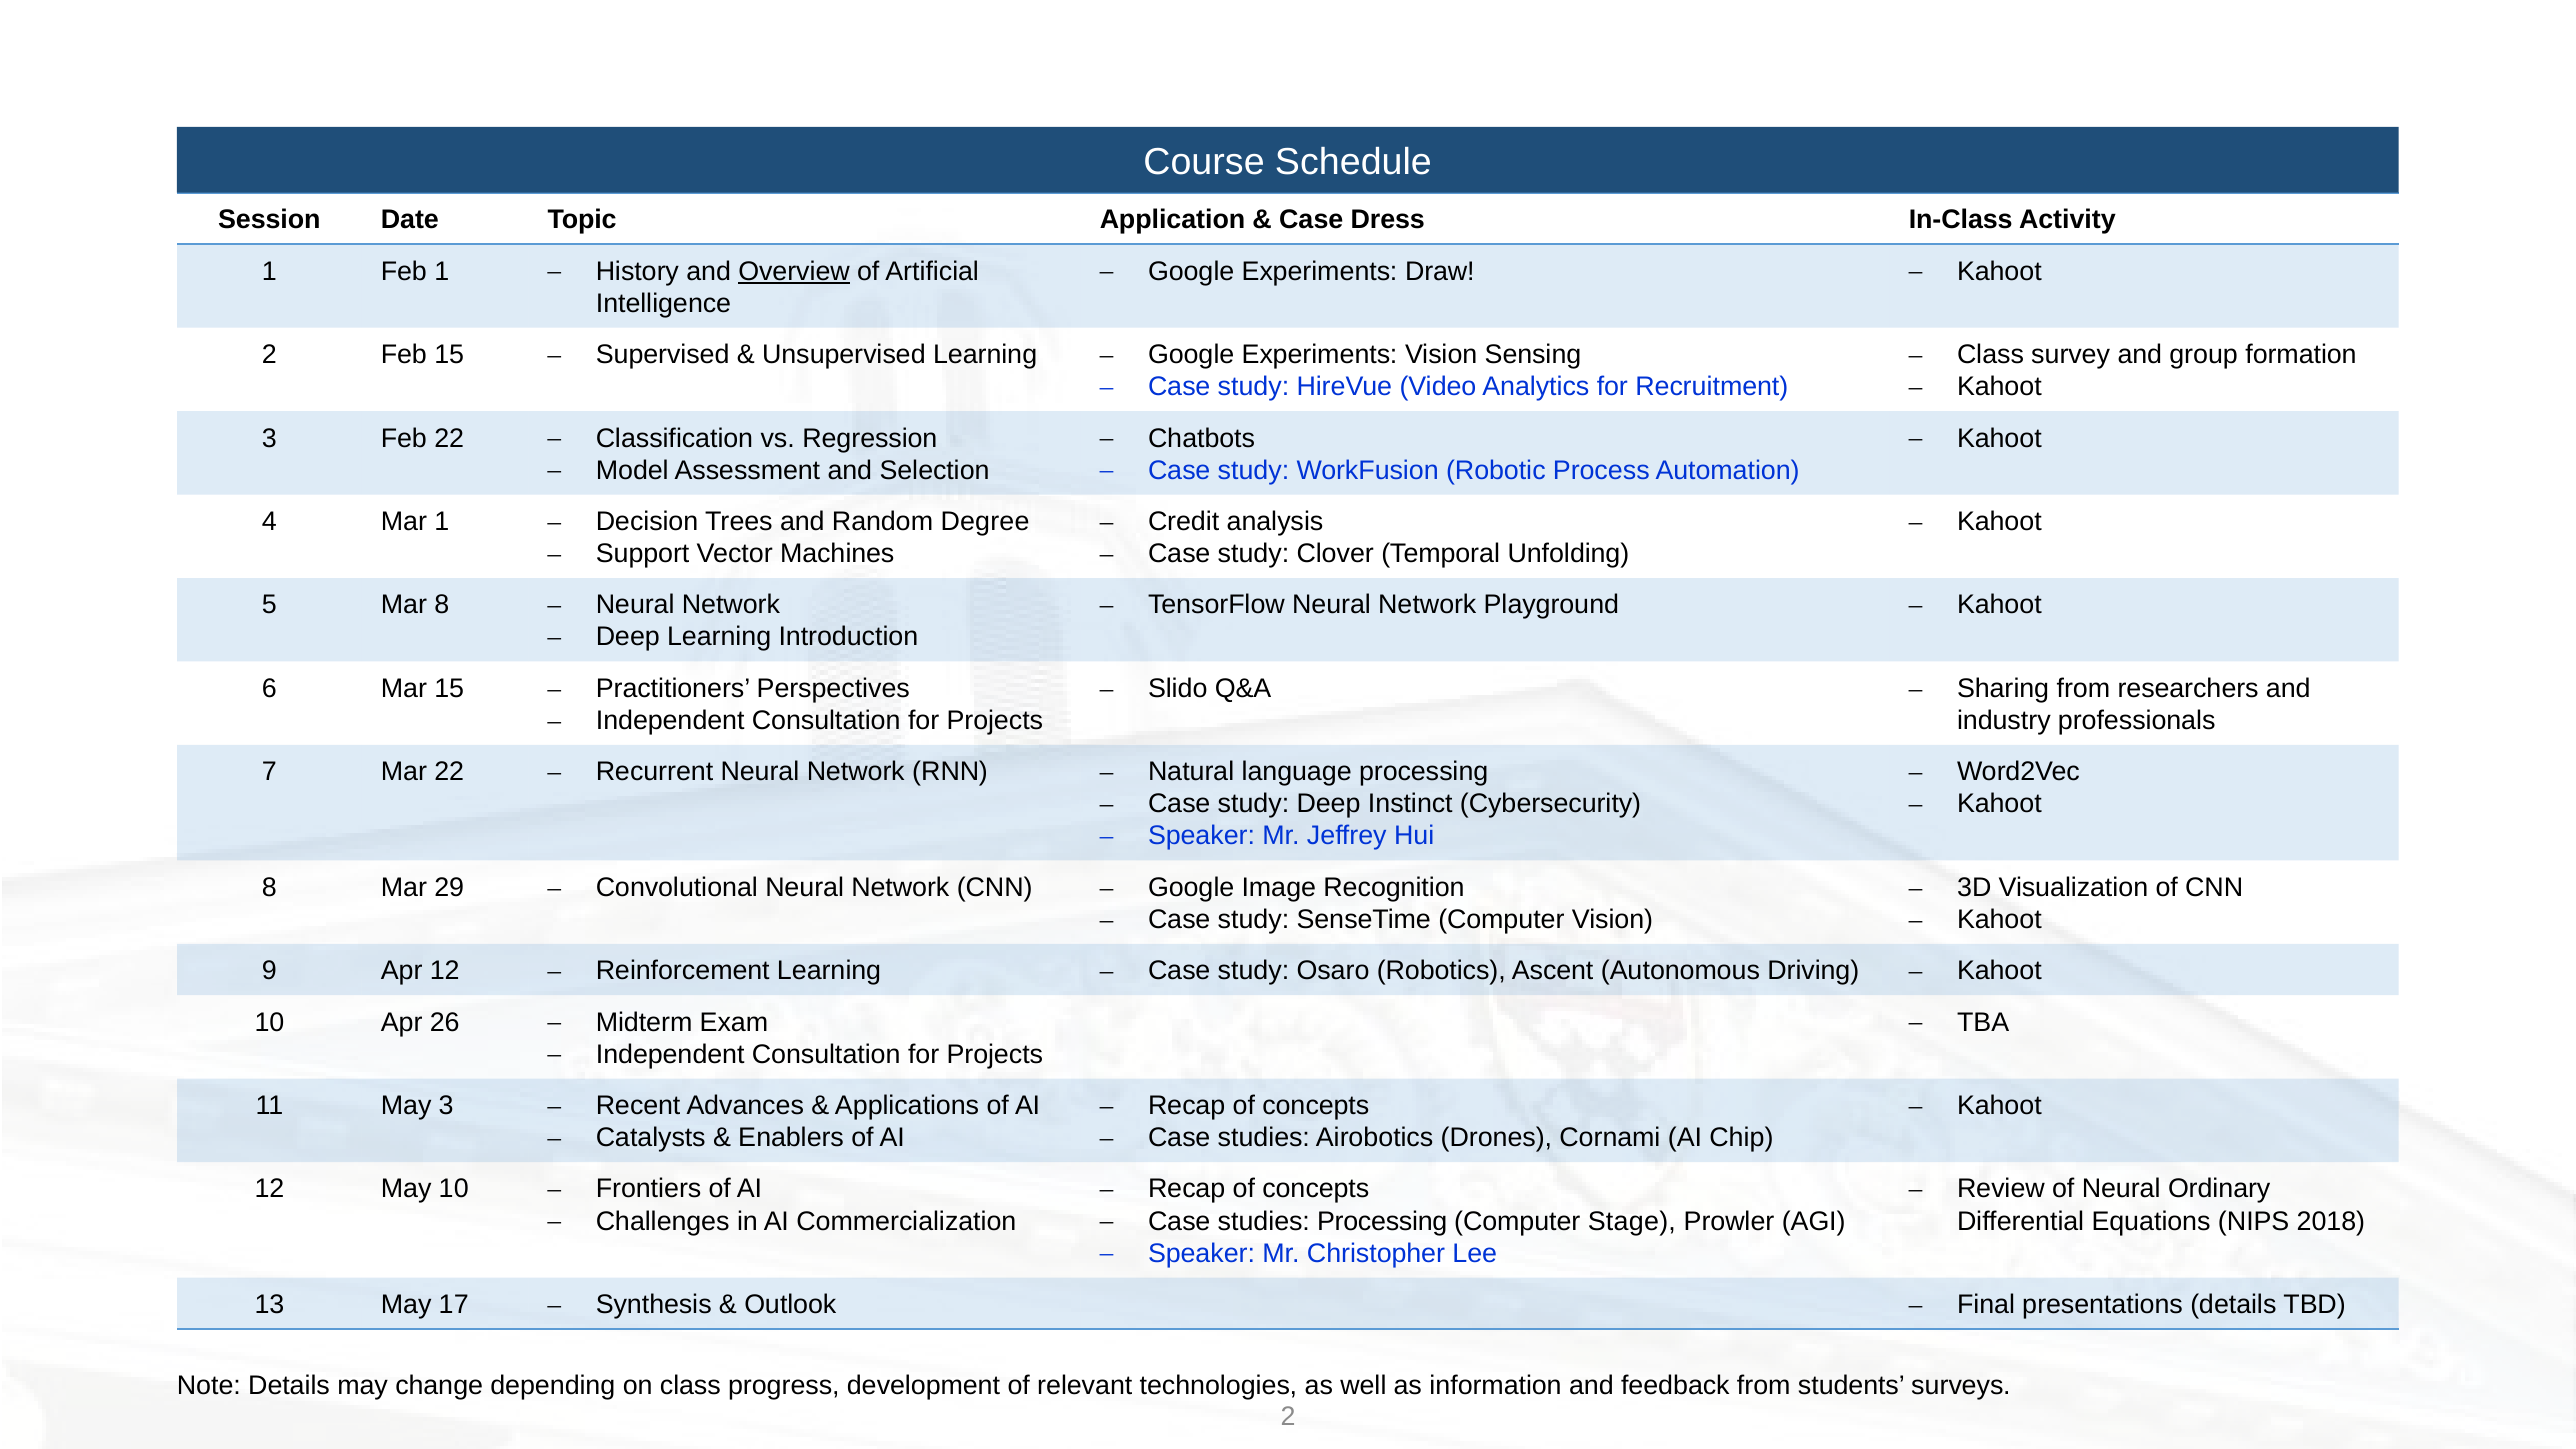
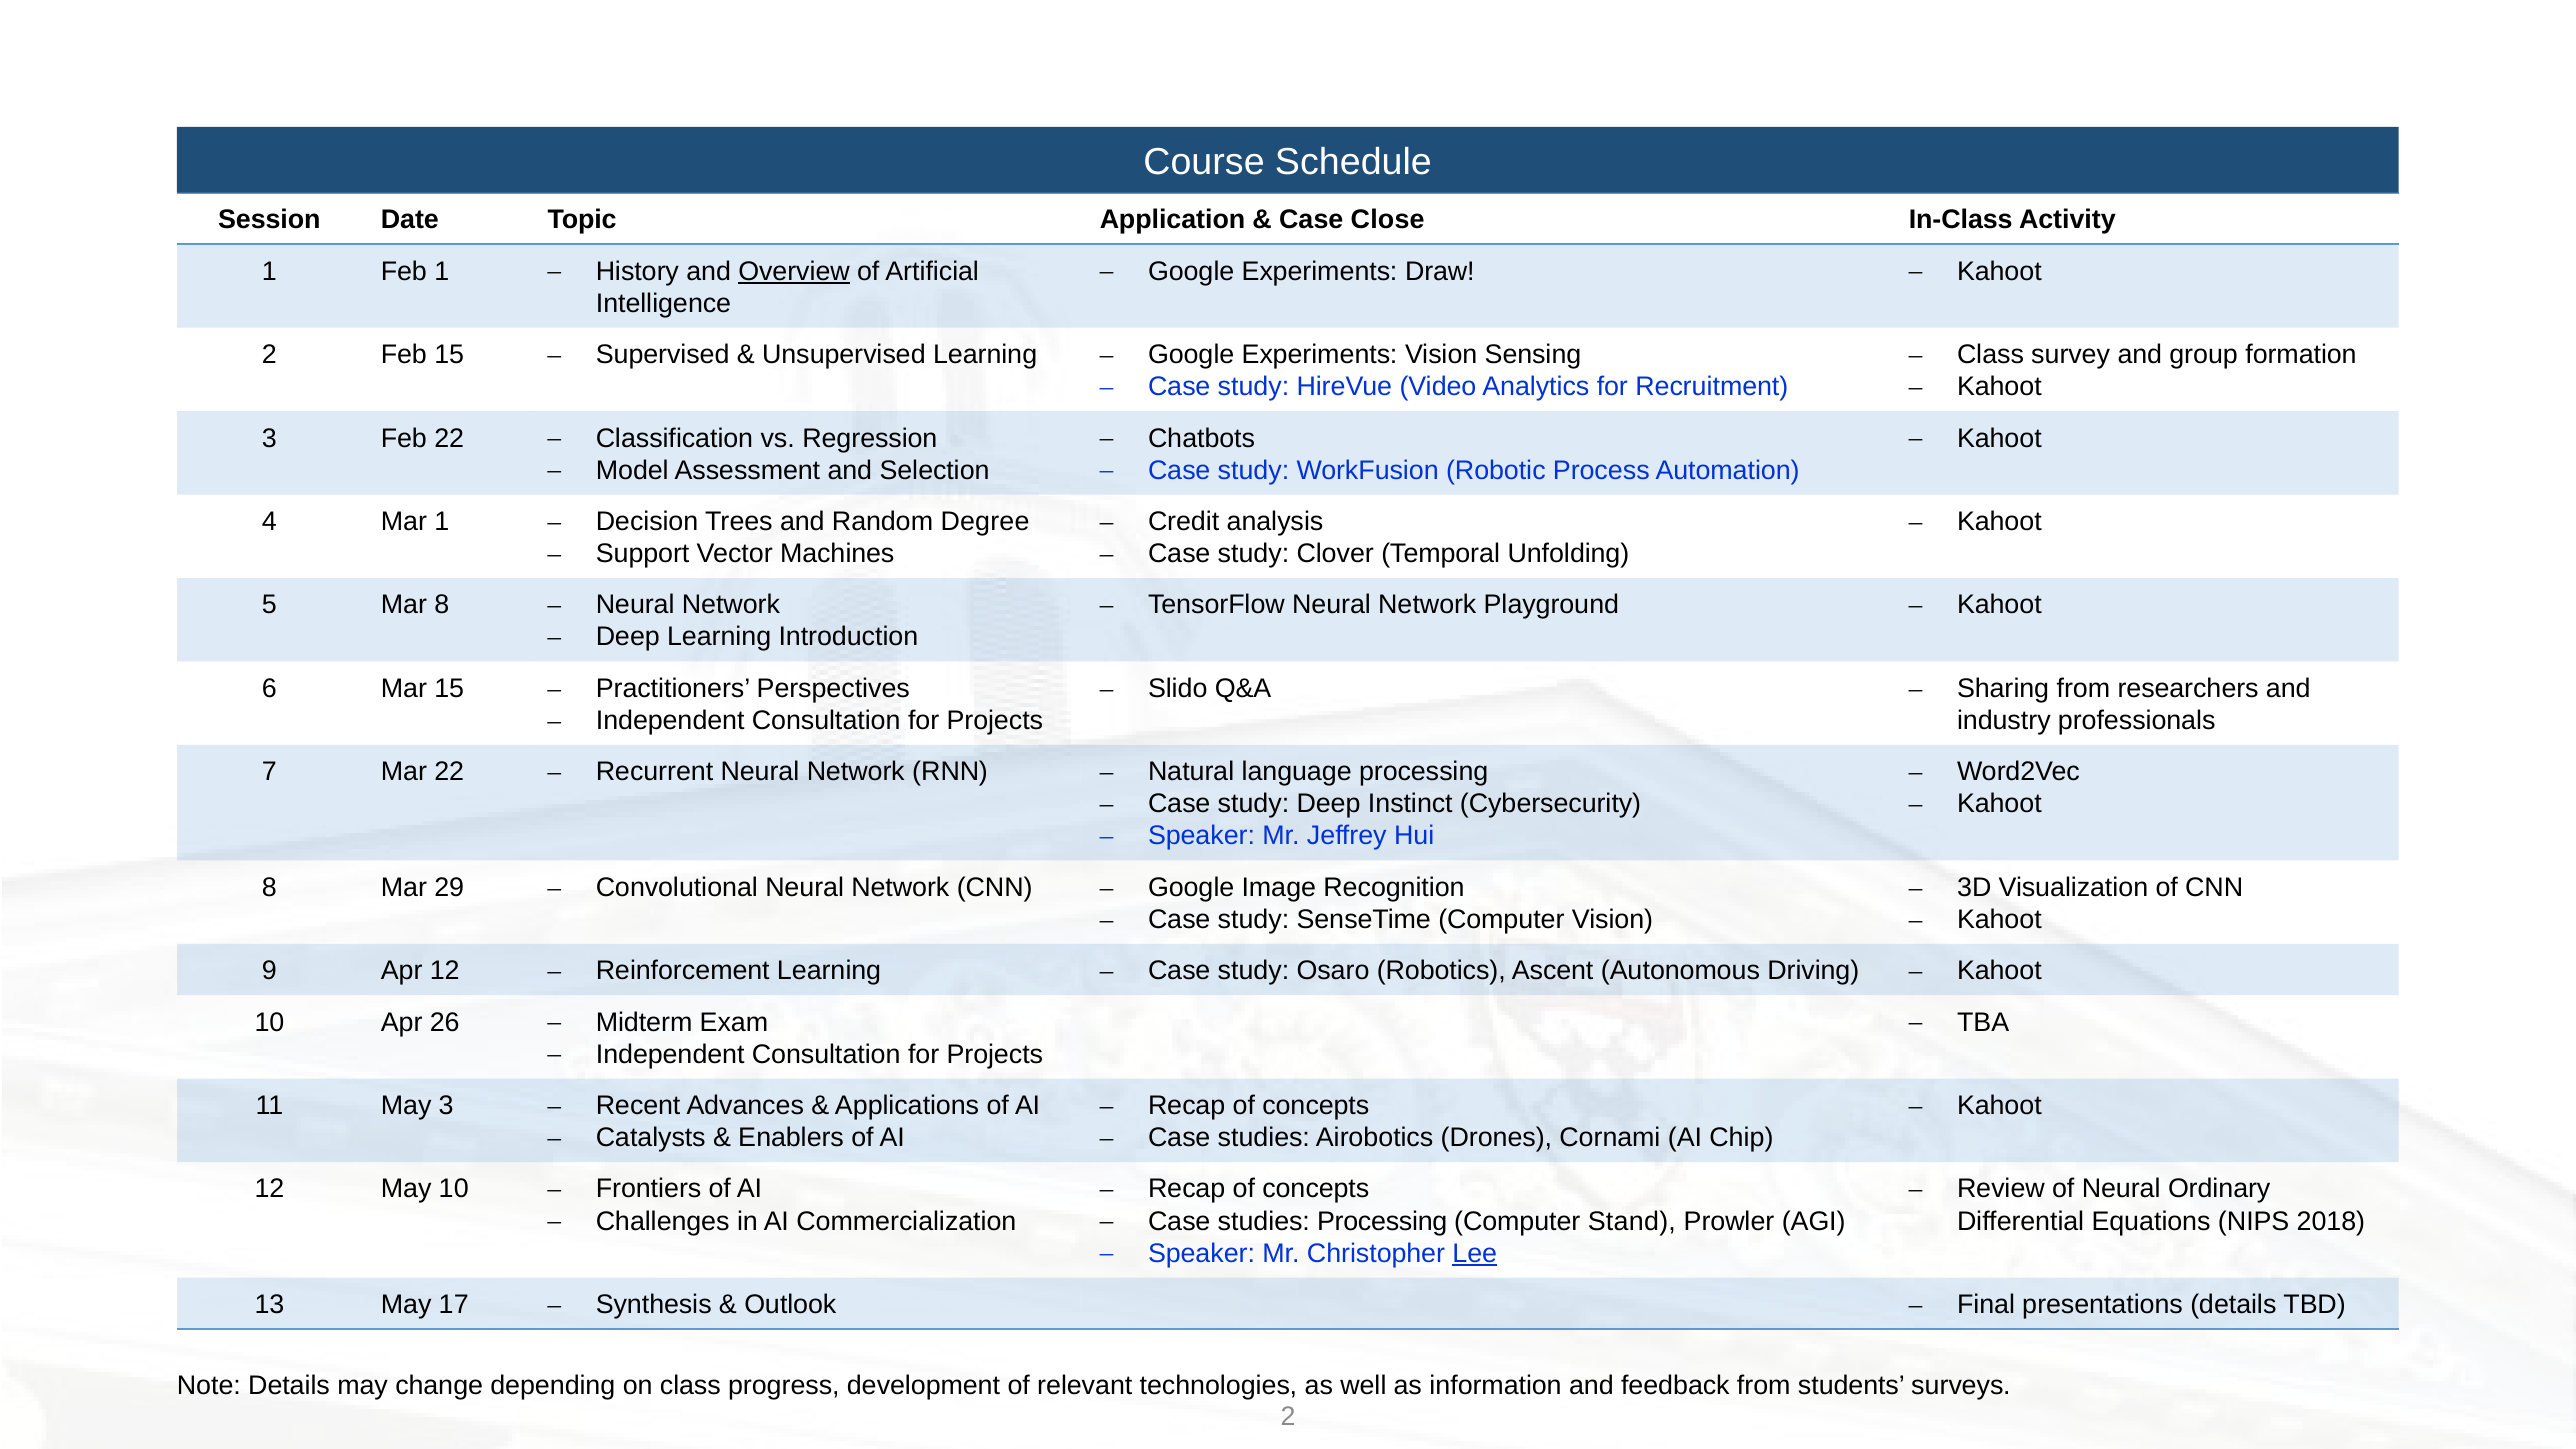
Dress: Dress -> Close (1388, 220)
Stage: Stage -> Stand (1632, 1221)
Lee underline: none -> present (1475, 1253)
